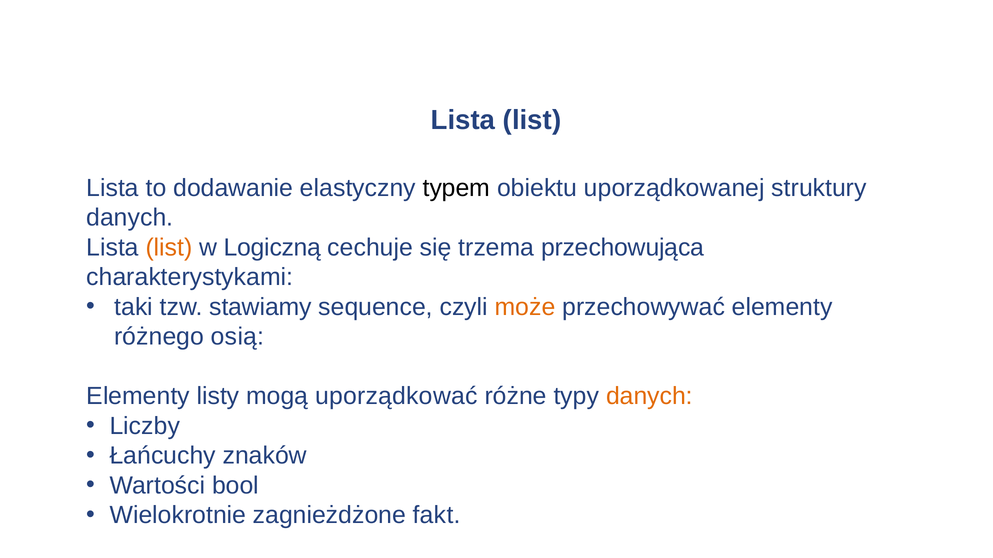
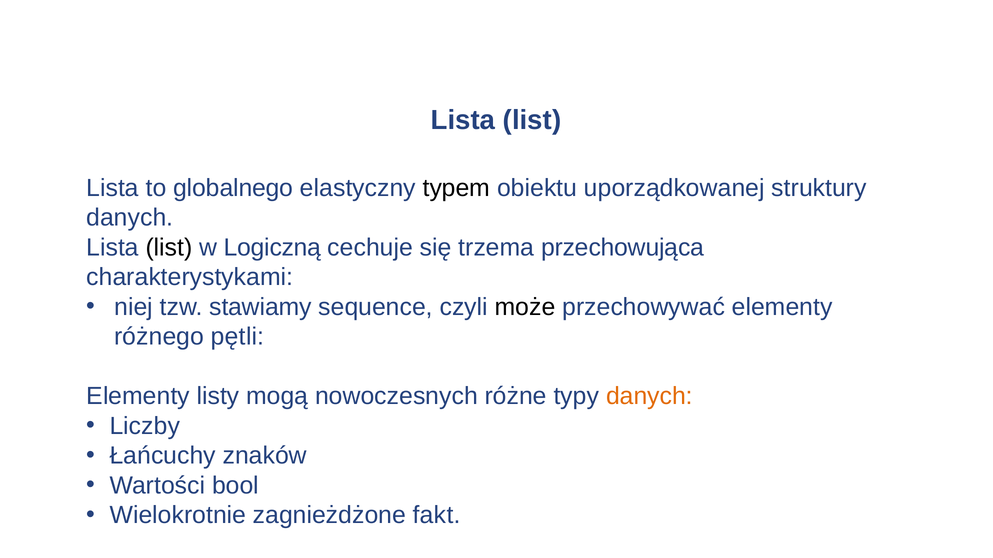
dodawanie: dodawanie -> globalnego (233, 188)
list colour: orange -> black (169, 248)
taki: taki -> niej (134, 307)
może colour: orange -> black (525, 307)
osią: osią -> pętli (238, 337)
uporządkować: uporządkować -> nowoczesnych (396, 397)
